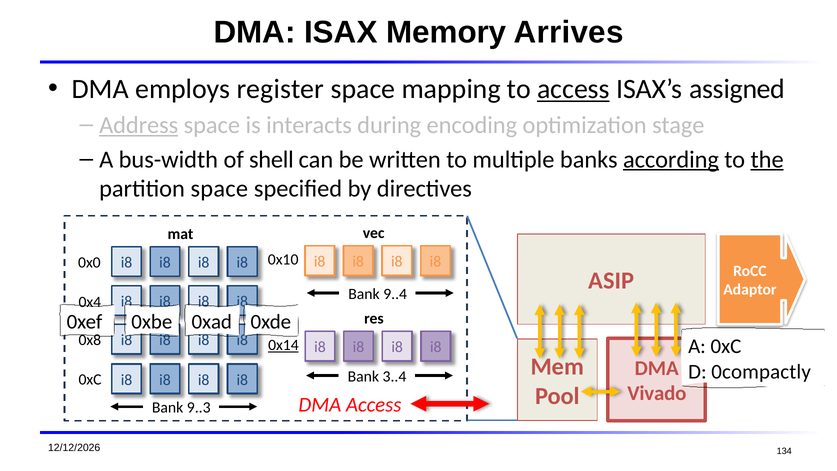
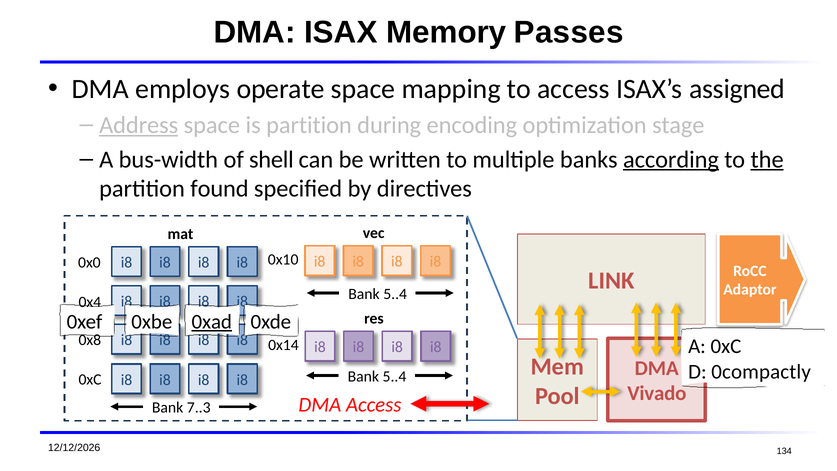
Arrives: Arrives -> Passes (569, 32)
register: register -> operate (281, 89)
access underline: present -> none (573, 89)
is interacts: interacts -> partition (309, 125)
partition space: space -> found (219, 189)
ASIP: ASIP -> LINK (611, 281)
9..4: 9..4 -> 5..4 (395, 294)
0xad underline: none -> present (212, 322)
0x14 underline: present -> none (283, 345)
3..4: 3..4 -> 5..4 (394, 377)
9..3: 9..3 -> 7..3 (199, 408)
